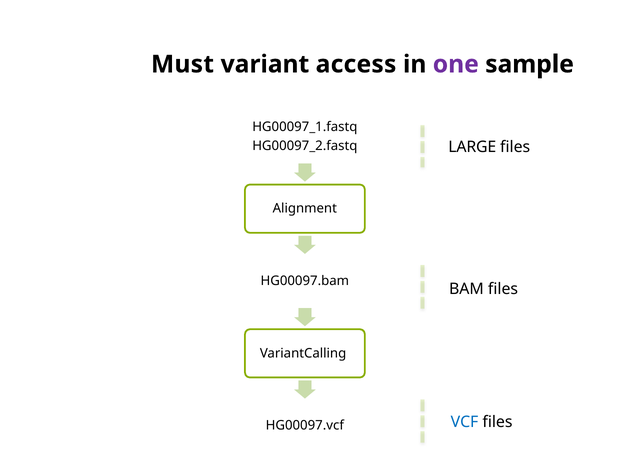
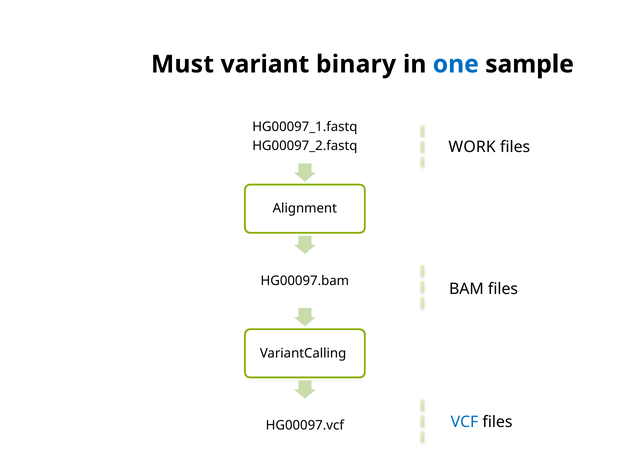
access: access -> binary (356, 64)
one colour: purple -> blue (456, 64)
LARGE: LARGE -> WORK (472, 147)
